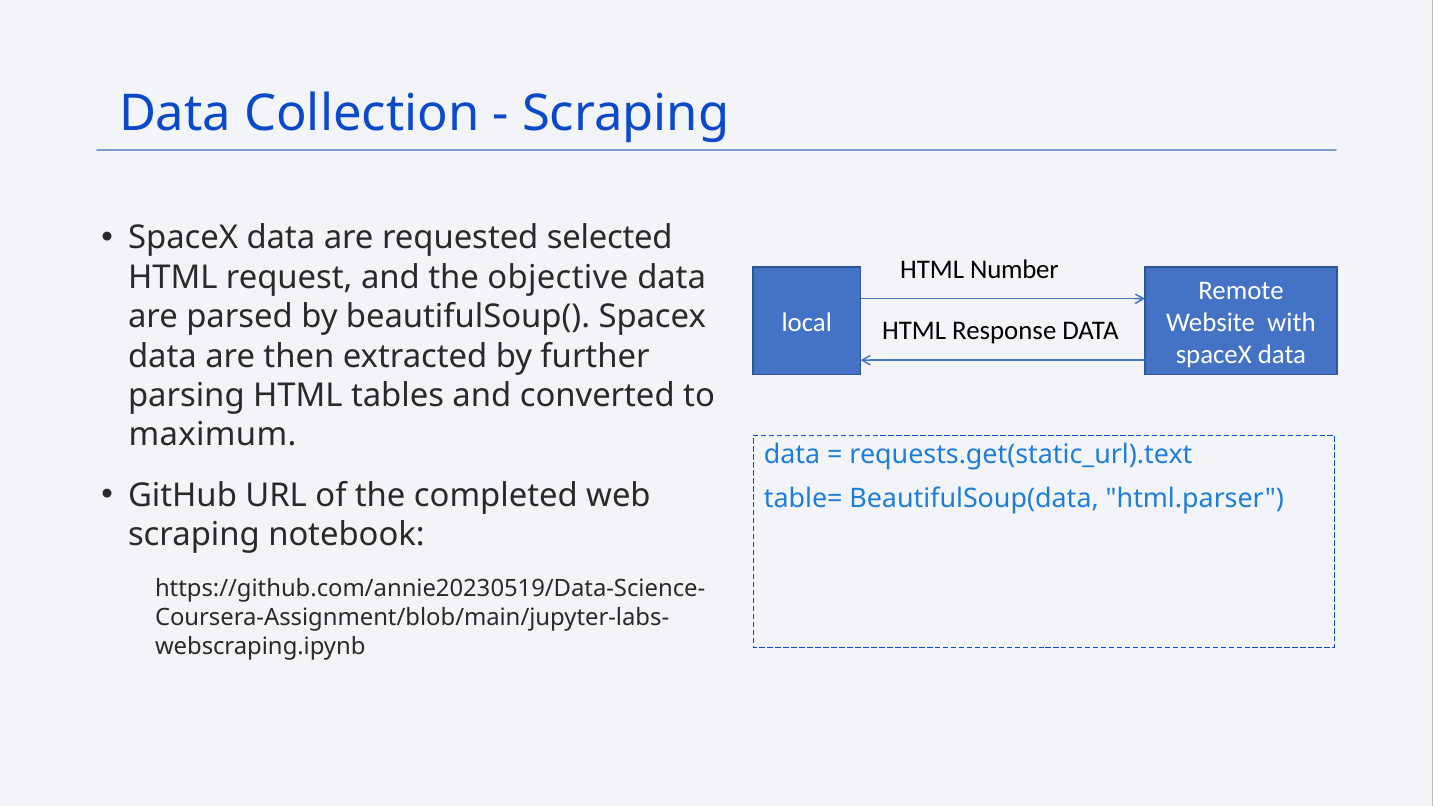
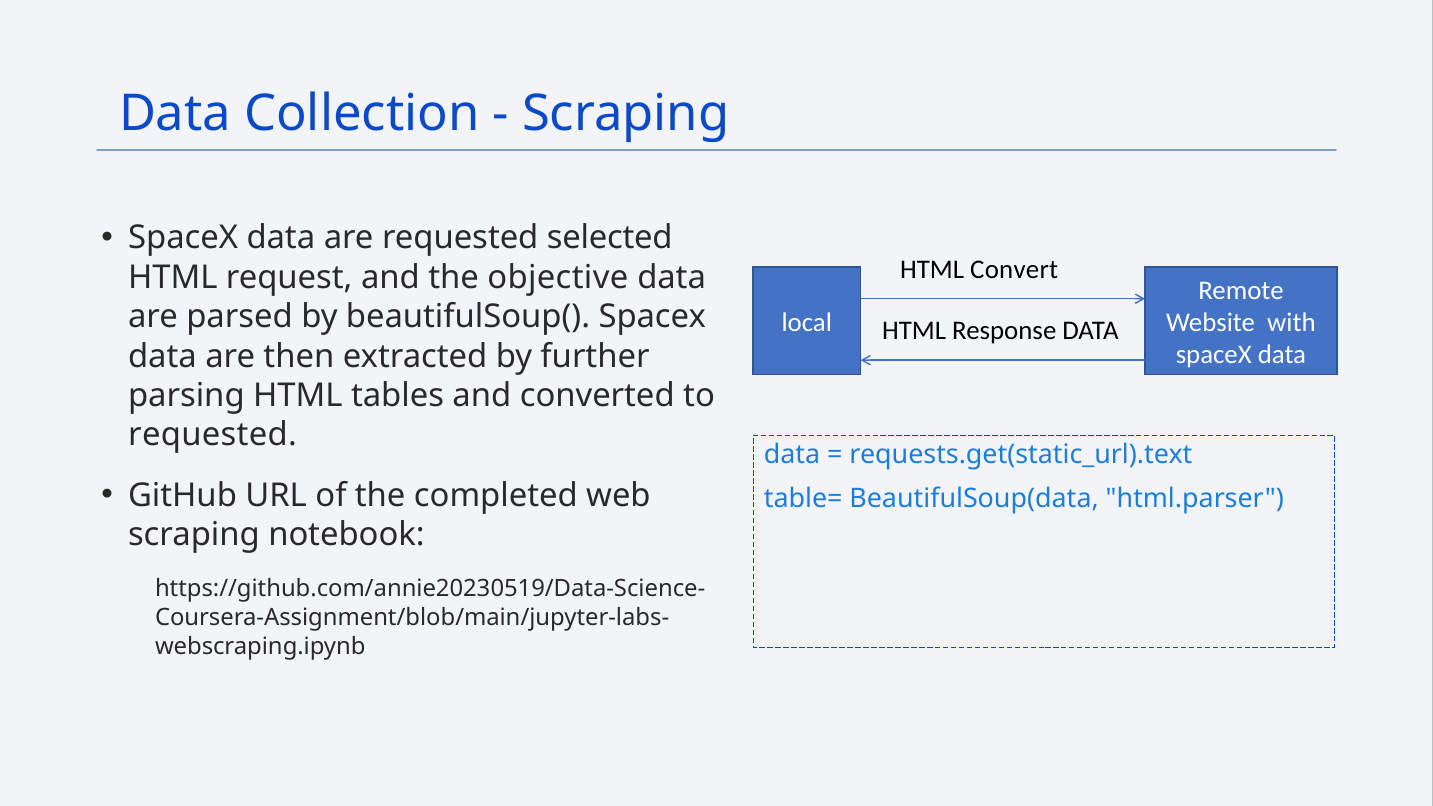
Number: Number -> Convert (1014, 270)
maximum: maximum -> requested (213, 435)
